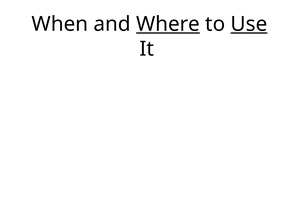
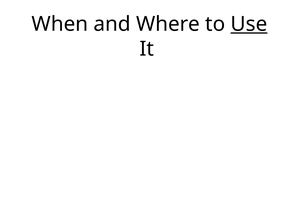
Where underline: present -> none (168, 24)
